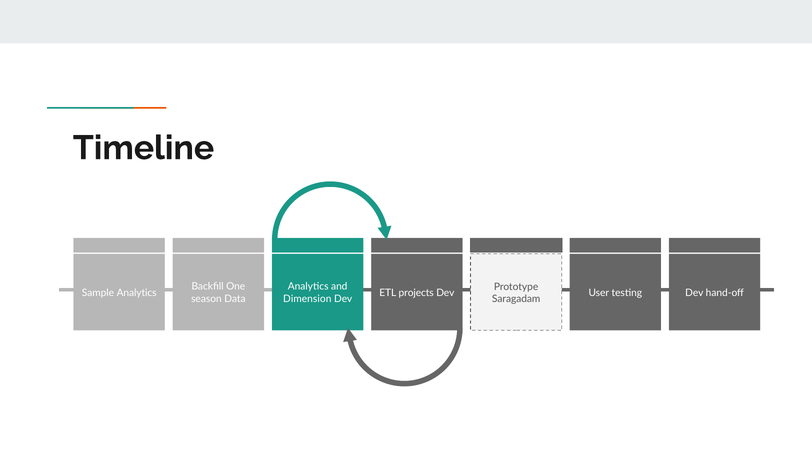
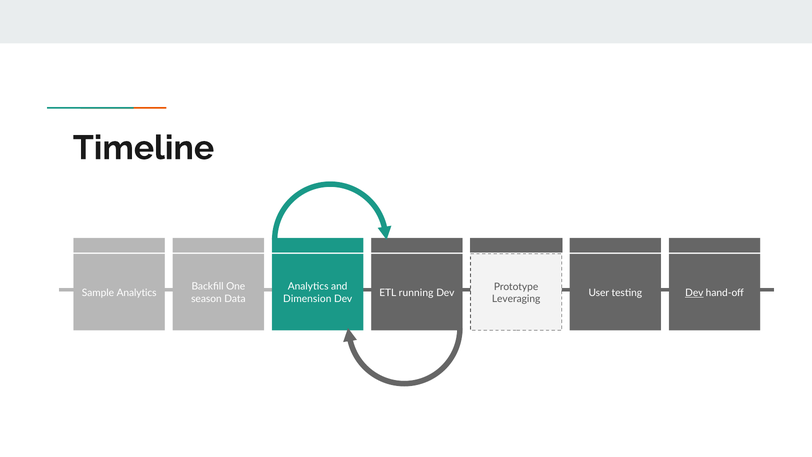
projects: projects -> running (416, 293)
Dev underline: none -> present (694, 293)
Saragadam: Saragadam -> Leveraging (516, 299)
